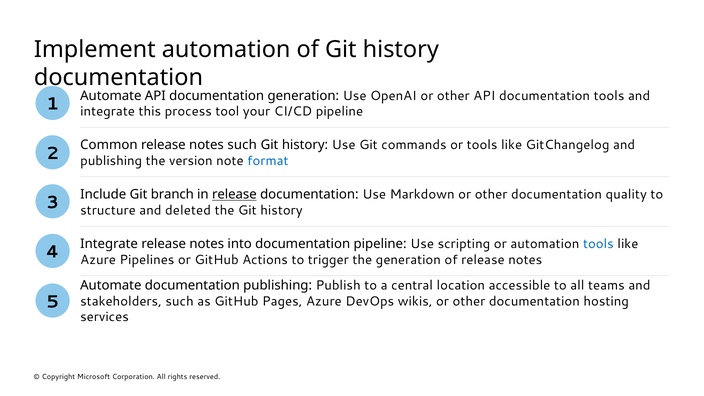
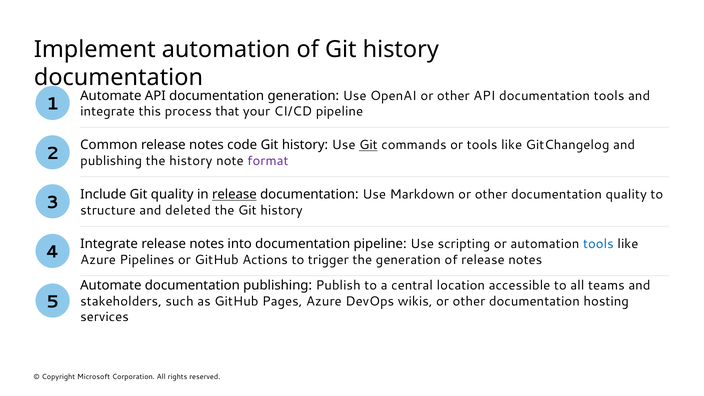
tool: tool -> that (227, 112)
notes such: such -> code (242, 145)
Git underline: none -> present (368, 145)
the version: version -> history (191, 161)
format colour: blue -> purple (268, 161)
Git branch: branch -> quality (172, 194)
